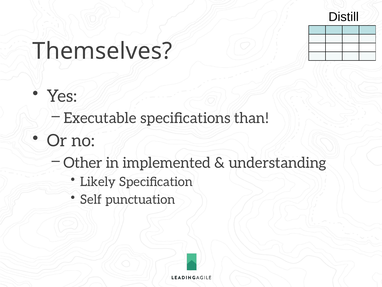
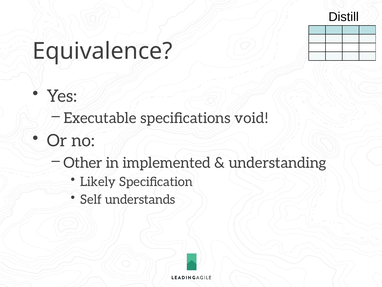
Themselves: Themselves -> Equivalence (102, 51)
than: than -> void (252, 118)
punctuation: punctuation -> understands (140, 199)
